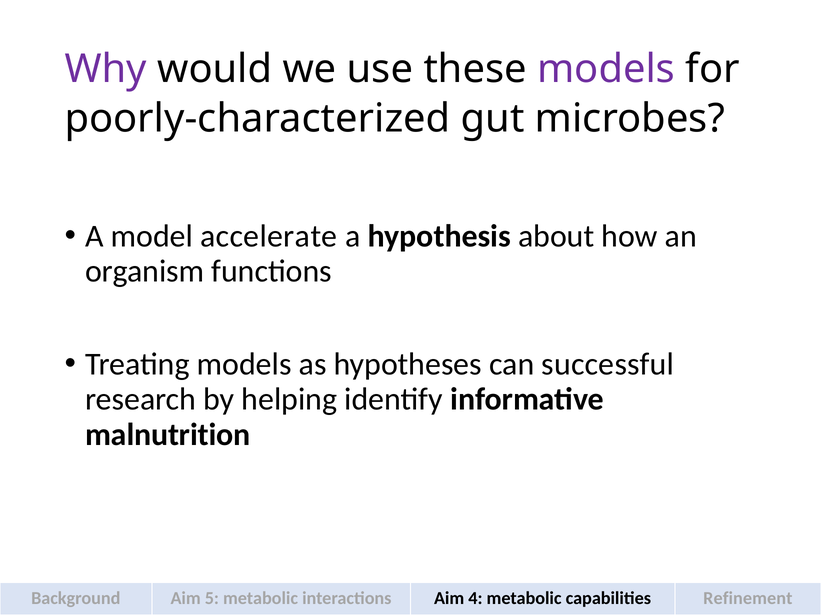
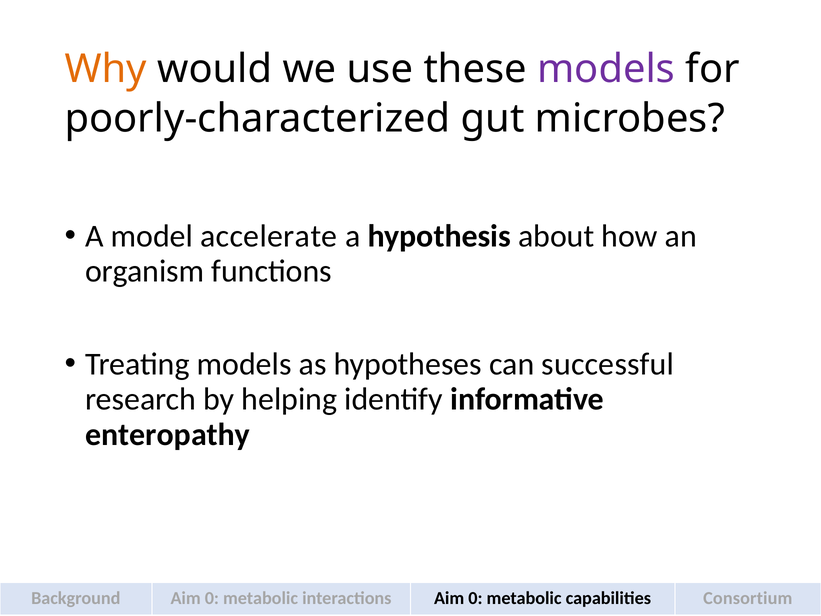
Why colour: purple -> orange (106, 69)
malnutrition: malnutrition -> enteropathy (168, 434)
Background Aim 5: 5 -> 0 (212, 598)
interactions Aim 4: 4 -> 0 (475, 598)
Refinement: Refinement -> Consortium (748, 598)
